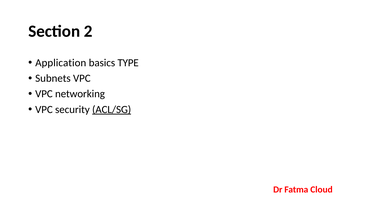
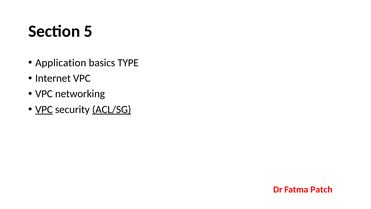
2: 2 -> 5 (88, 31)
Subnets: Subnets -> Internet (53, 78)
VPC underline: none -> present (44, 109)
Cloud: Cloud -> Patch (321, 189)
